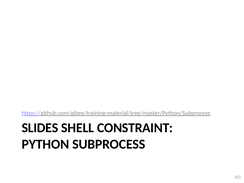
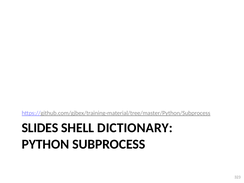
CONSTRAINT: CONSTRAINT -> DICTIONARY (135, 128)
